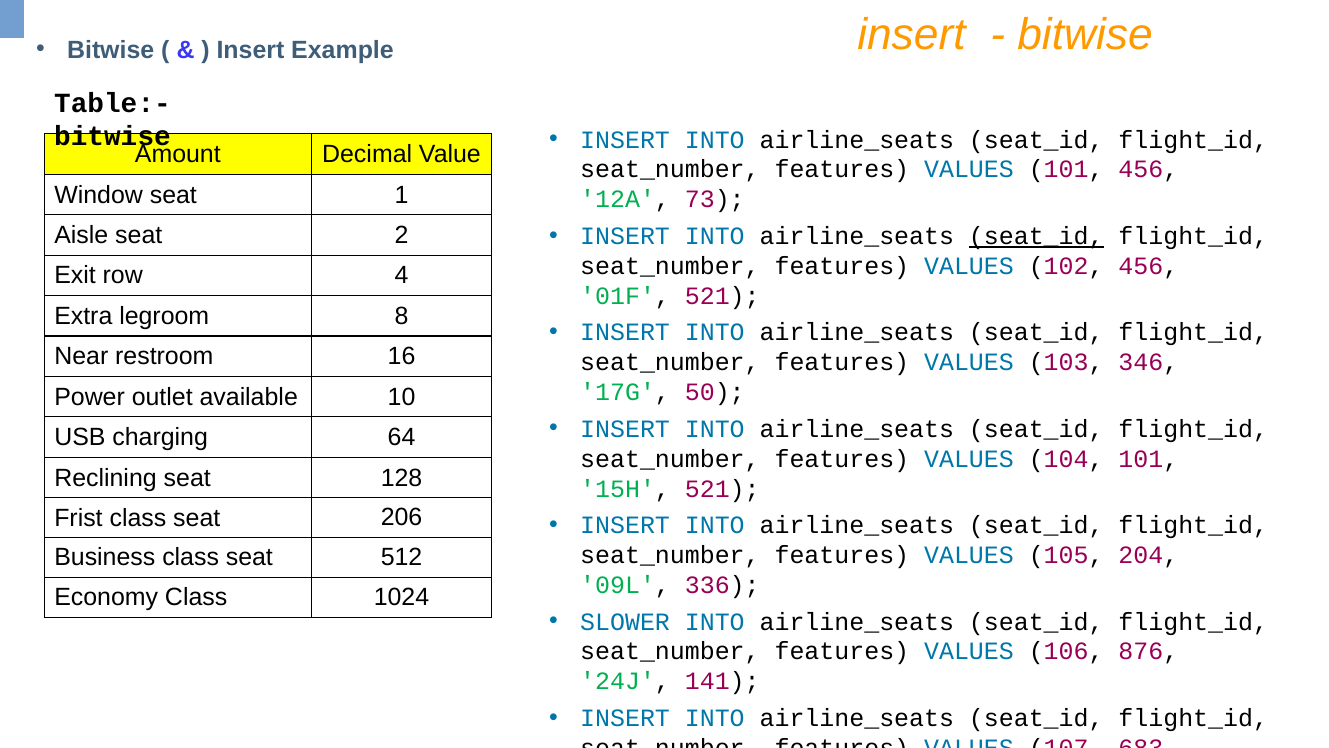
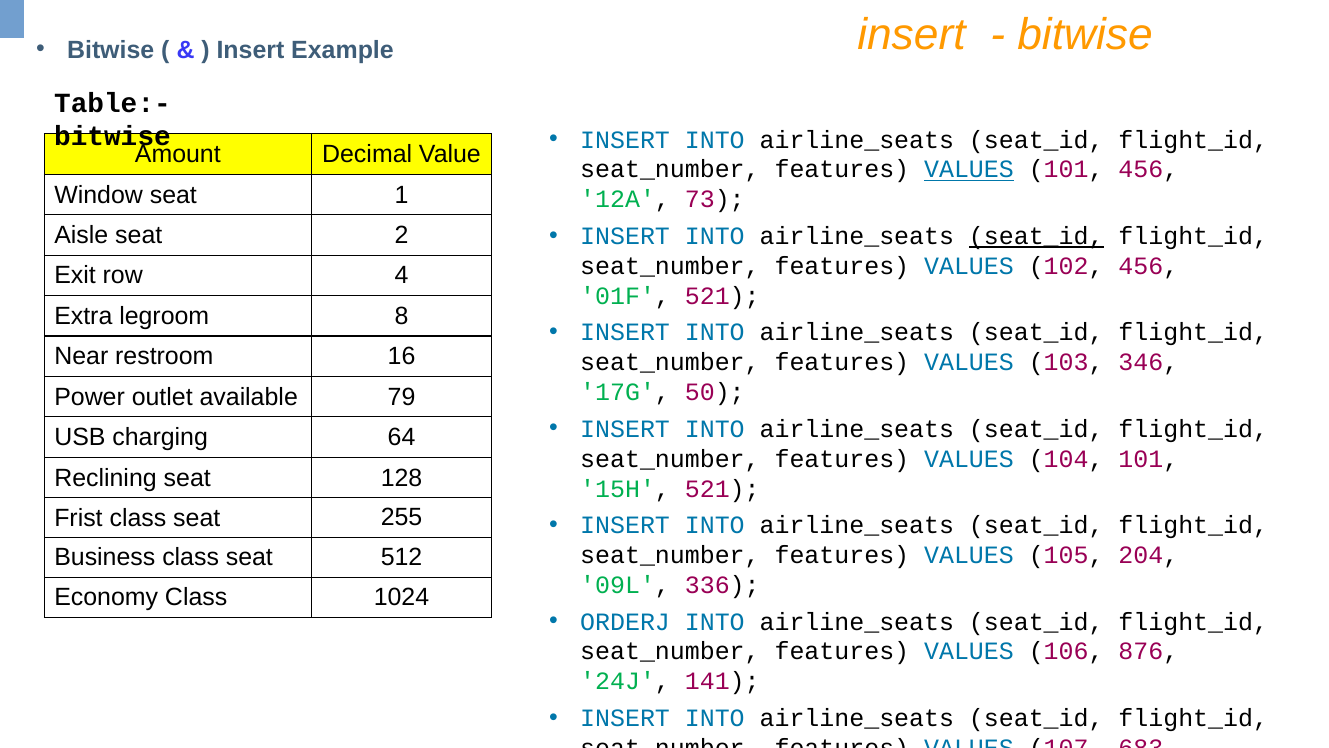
VALUES underline: none -> present (969, 170)
10: 10 -> 79 (402, 397)
206: 206 -> 255 (402, 517)
SLOWER: SLOWER -> ORDERJ (625, 621)
